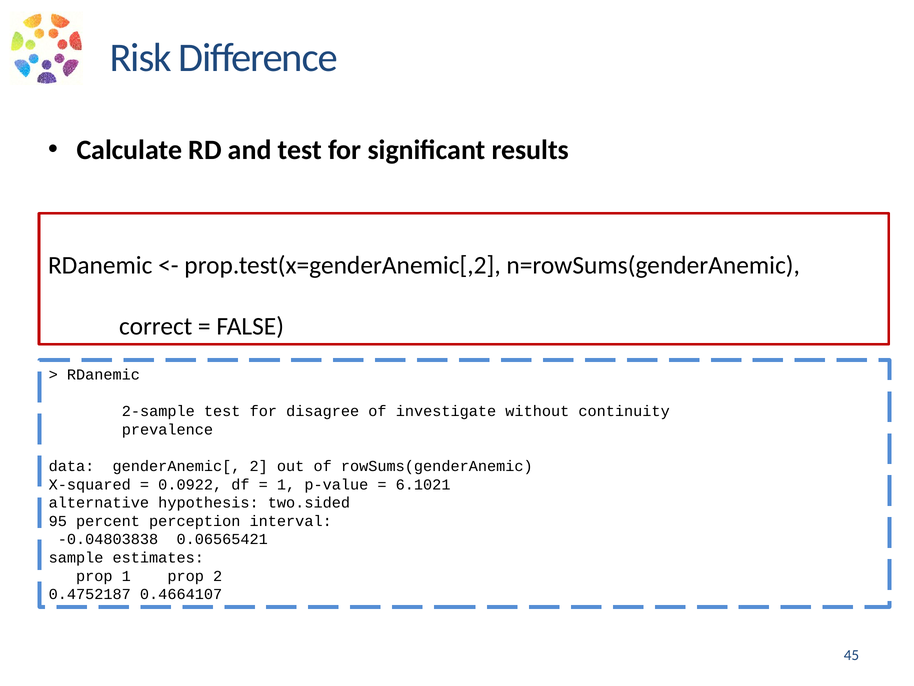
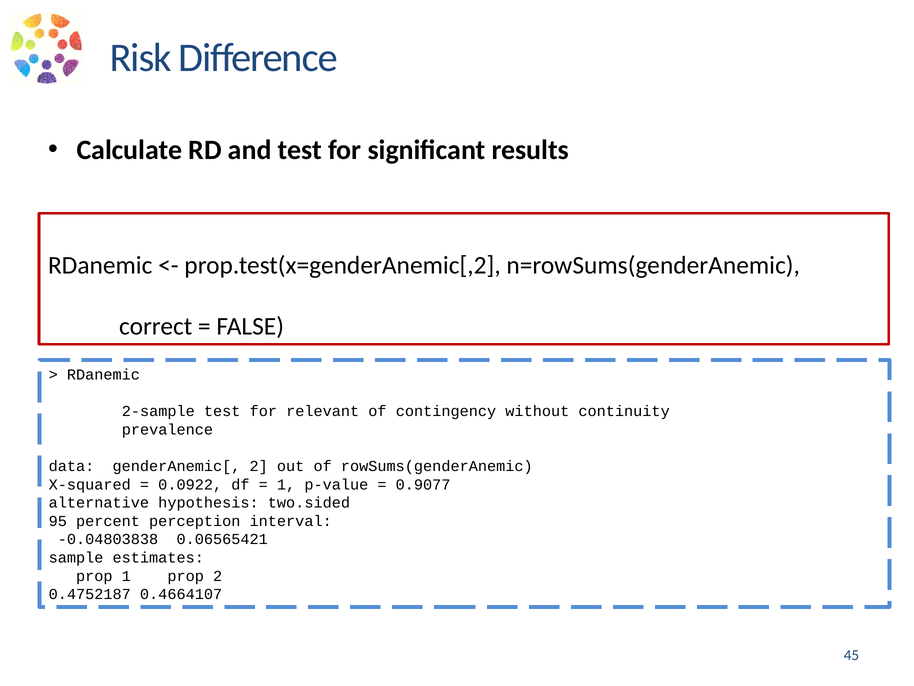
disagree: disagree -> relevant (323, 411)
investigate: investigate -> contingency (446, 411)
6.1021: 6.1021 -> 0.9077 (423, 484)
